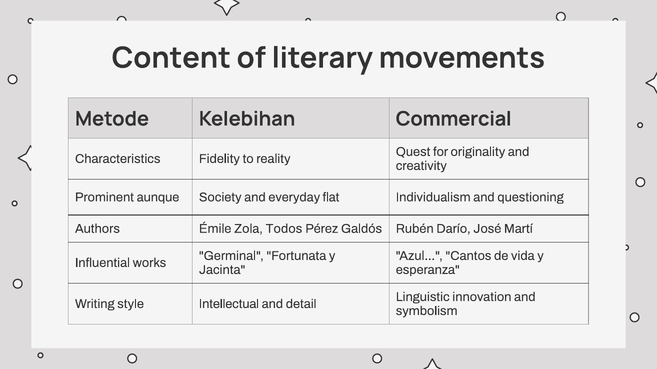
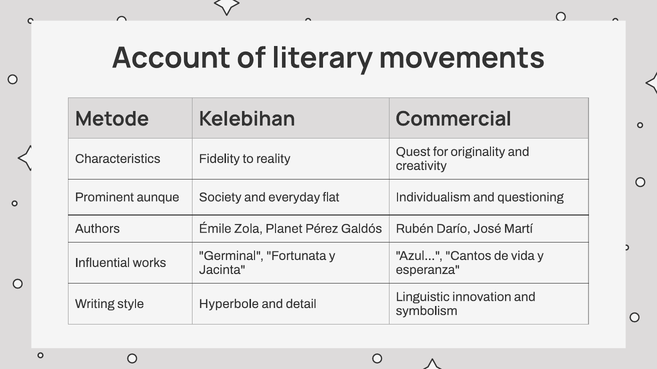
Content: Content -> Account (171, 58)
Todos: Todos -> Planet (284, 229)
Intellectual: Intellectual -> Hyperbole (229, 304)
